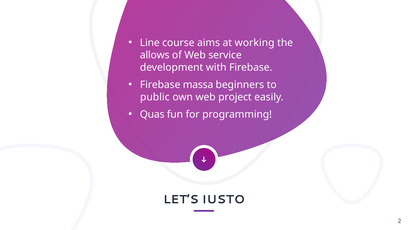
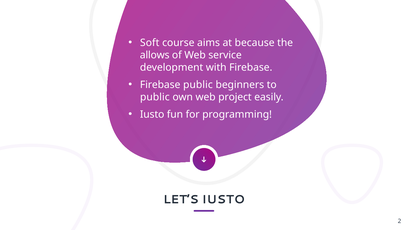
Line: Line -> Soft (150, 43)
working: working -> because (255, 43)
Firebase massa: massa -> public (198, 85)
Quas: Quas -> Iusto (152, 114)
